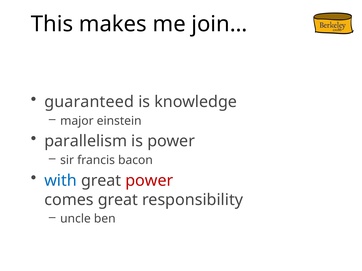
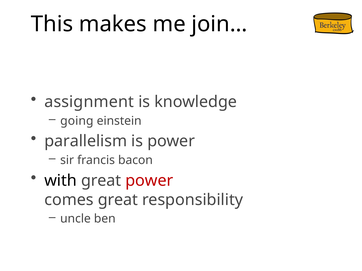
guaranteed: guaranteed -> assignment (89, 102)
major: major -> going (77, 121)
with colour: blue -> black (61, 181)
